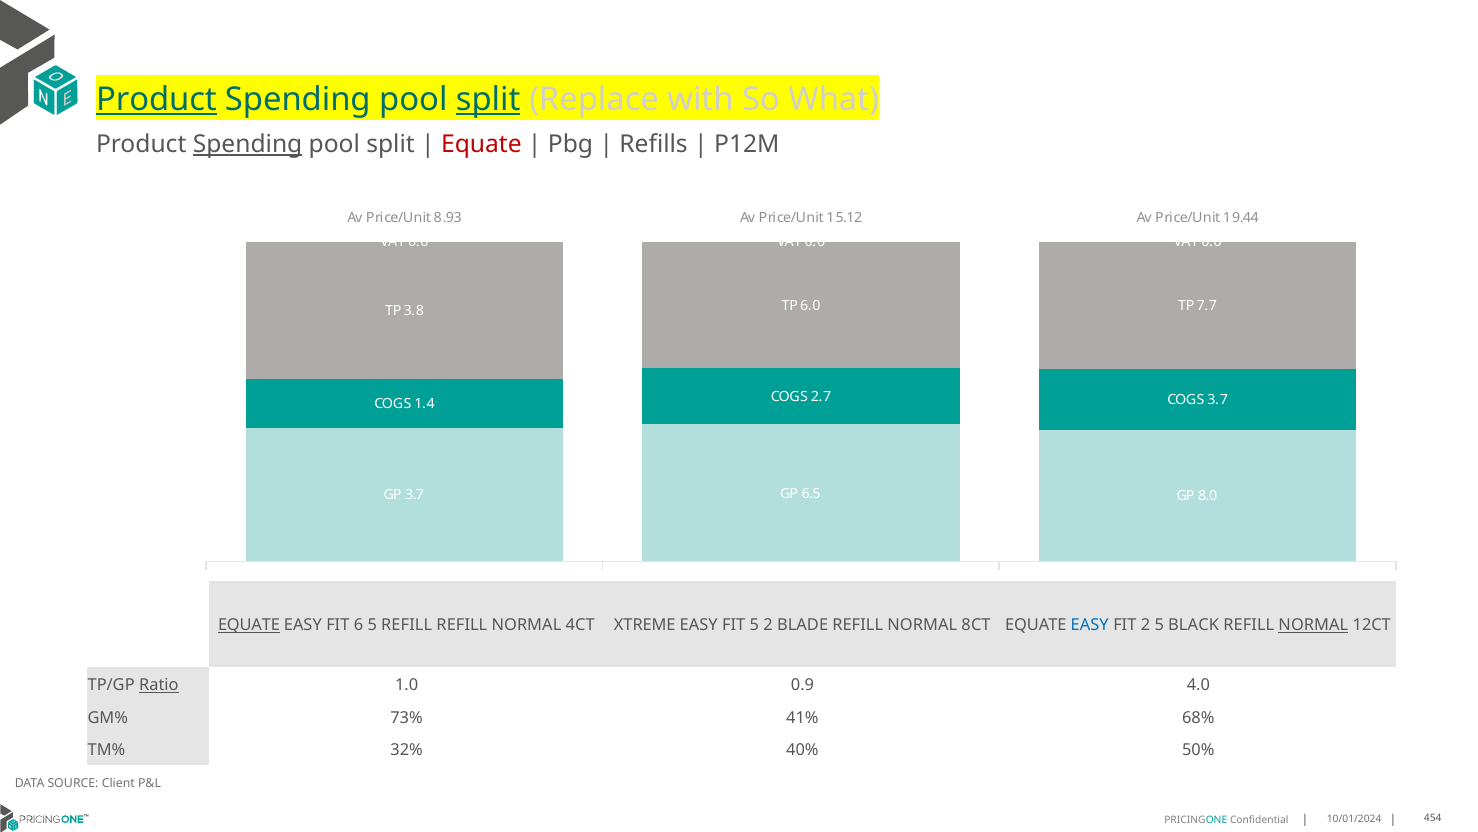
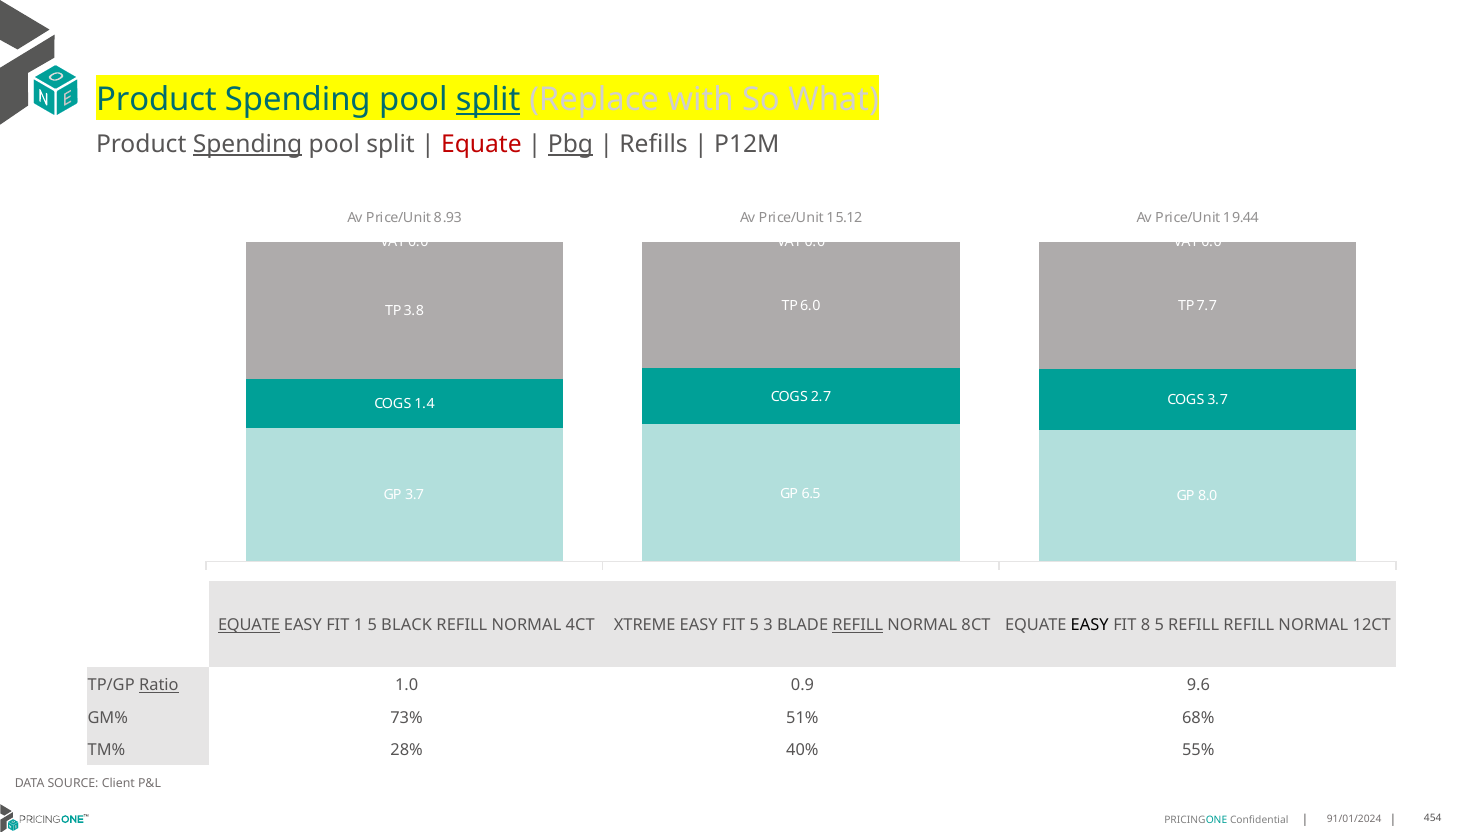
Product underline: present -> none (157, 99)
Pbg underline: none -> present (570, 144)
6: 6 -> 1 (359, 625)
5 REFILL: REFILL -> BLACK (407, 625)
5 2: 2 -> 3 (768, 625)
REFILL underline: none -> present (858, 625)
EASY colour: blue -> black (1090, 625)
FIT 2: 2 -> 8 (1146, 625)
5 BLACK: BLACK -> REFILL (1194, 625)
NORMAL underline: present -> none (1313, 625)
4.0: 4.0 -> 9.6 (1198, 684)
41%: 41% -> 51% (802, 717)
32%: 32% -> 28% (407, 750)
50%: 50% -> 55% (1198, 750)
10/01/2024: 10/01/2024 -> 91/01/2024 (1354, 818)
